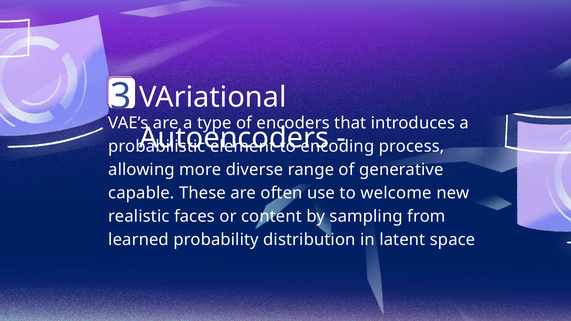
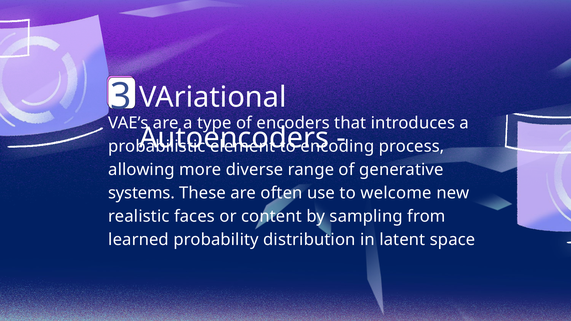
capable: capable -> systems (141, 193)
